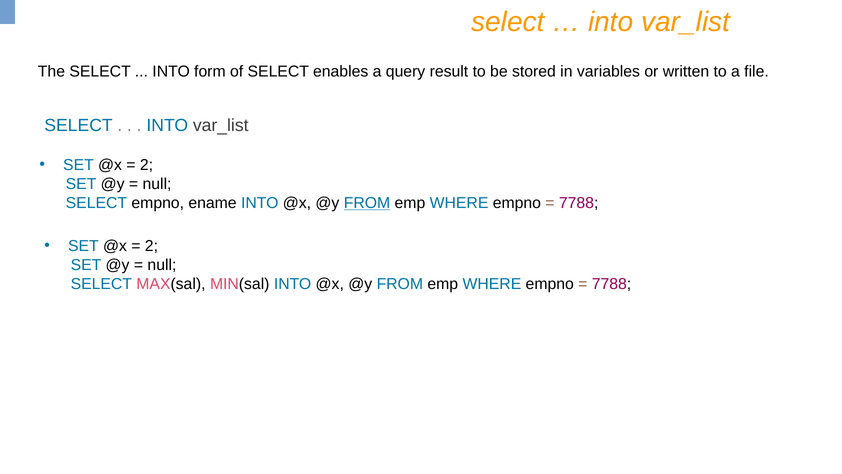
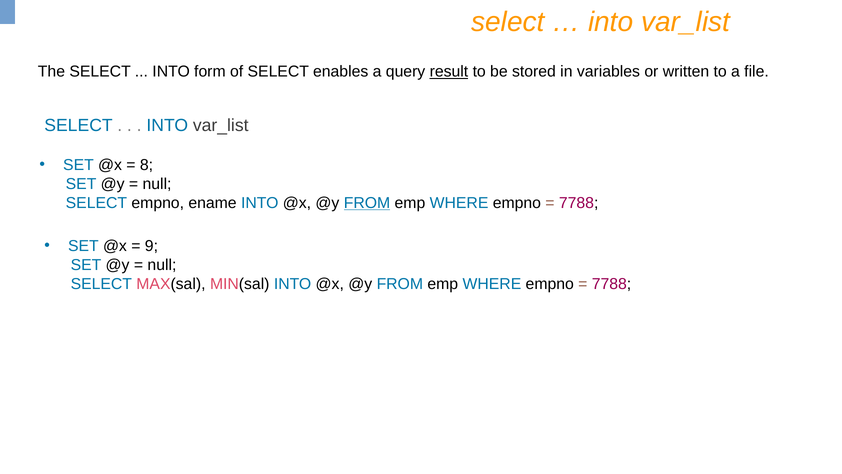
result underline: none -> present (449, 72)
2: 2 -> 8 (146, 165)
2: 2 -> 9 (151, 246)
